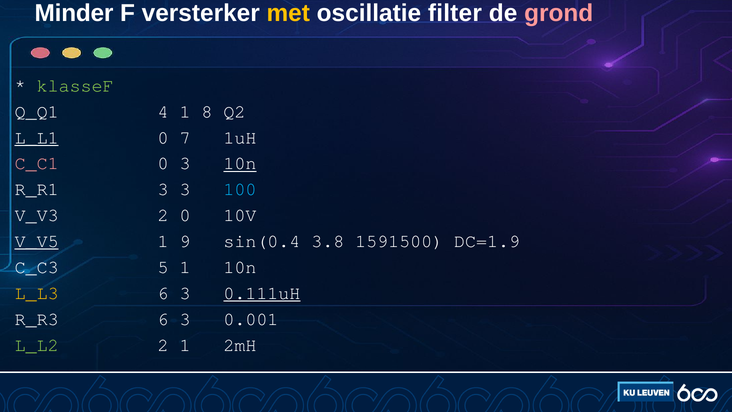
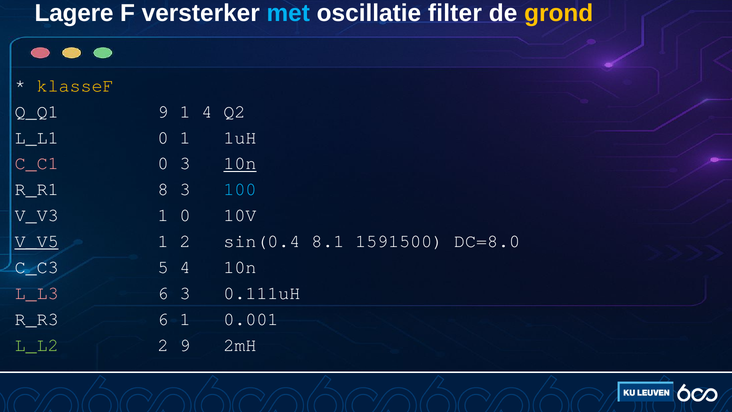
Minder: Minder -> Lagere (74, 13)
met colour: yellow -> light blue (288, 13)
grond colour: pink -> yellow (559, 13)
klasseF colour: light green -> yellow (75, 86)
Q_Q1 4: 4 -> 9 (163, 111)
1 8: 8 -> 4 (207, 111)
L_L1 underline: present -> none (37, 137)
0 7: 7 -> 1 (185, 137)
R_R1 3: 3 -> 8 (163, 189)
V_V3 2: 2 -> 1 (163, 215)
1 9: 9 -> 2 (185, 241)
3.8: 3.8 -> 8.1 (328, 241)
DC=1.9: DC=1.9 -> DC=8.0 (487, 241)
5 1: 1 -> 4 (185, 267)
L_L3 colour: yellow -> pink (37, 293)
0.111uH underline: present -> none (262, 293)
R_R3 6 3: 3 -> 1 (185, 319)
2 1: 1 -> 9 (185, 345)
